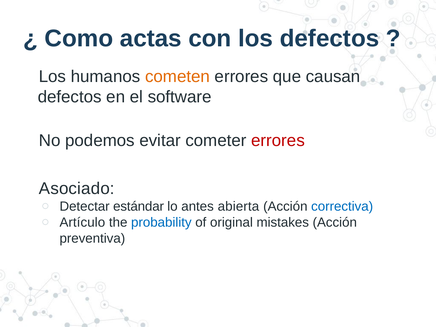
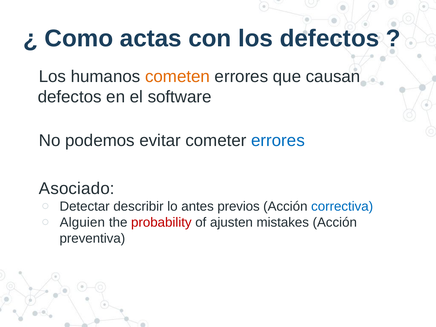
errores colour: red -> blue (278, 140)
estándar: estándar -> describir (138, 206)
abierta: abierta -> previos (239, 206)
Artículo: Artículo -> Alguien (82, 222)
probability colour: blue -> red (161, 222)
original: original -> ajusten (231, 222)
